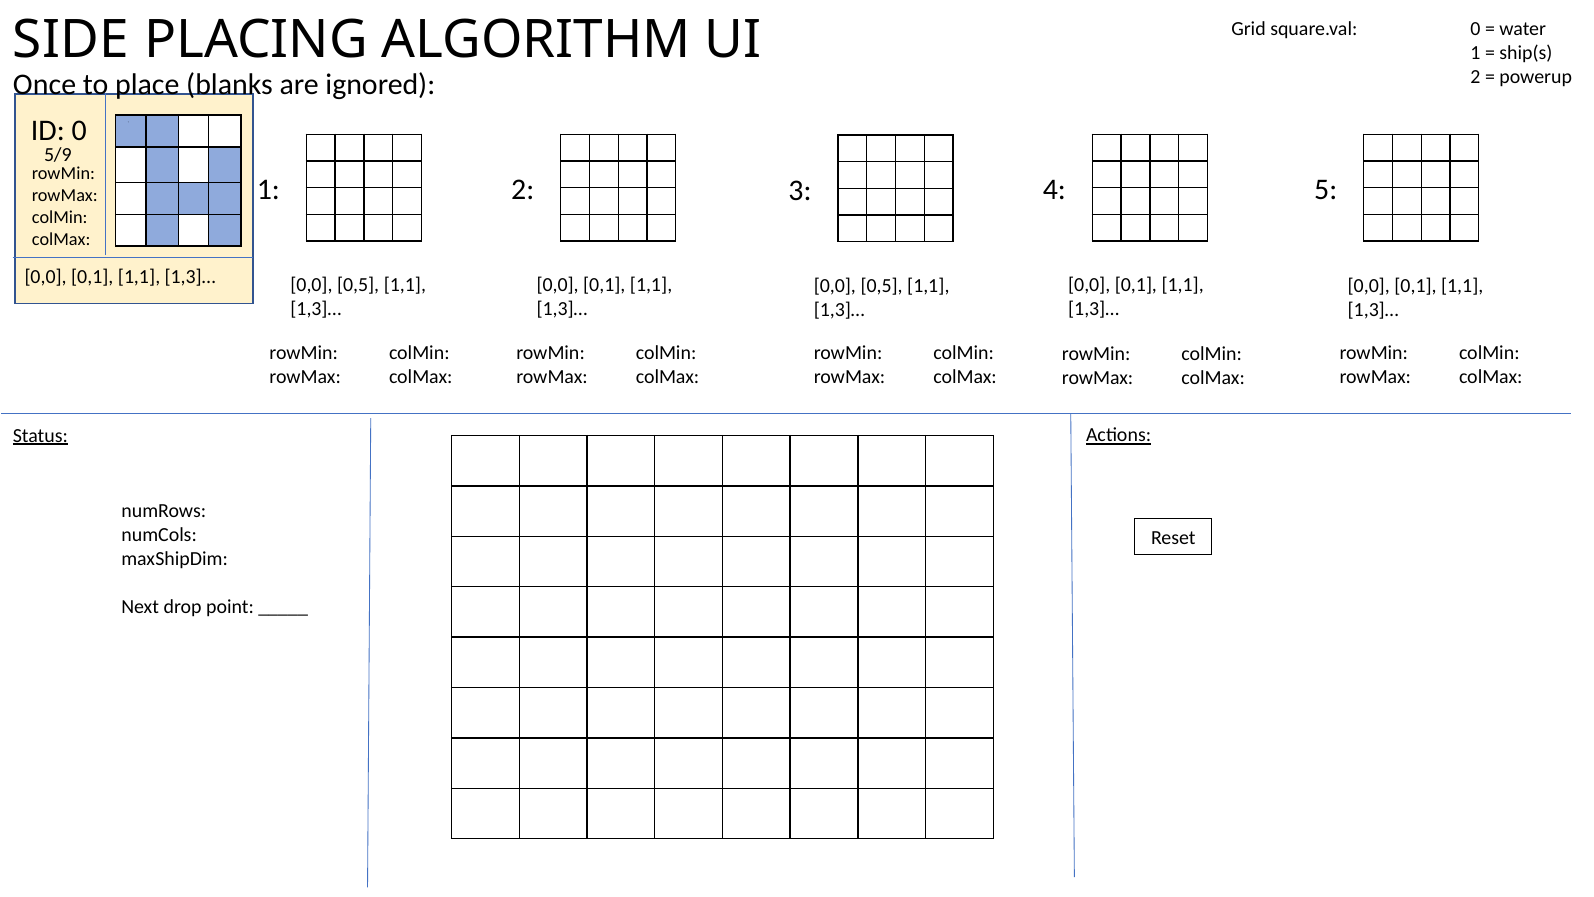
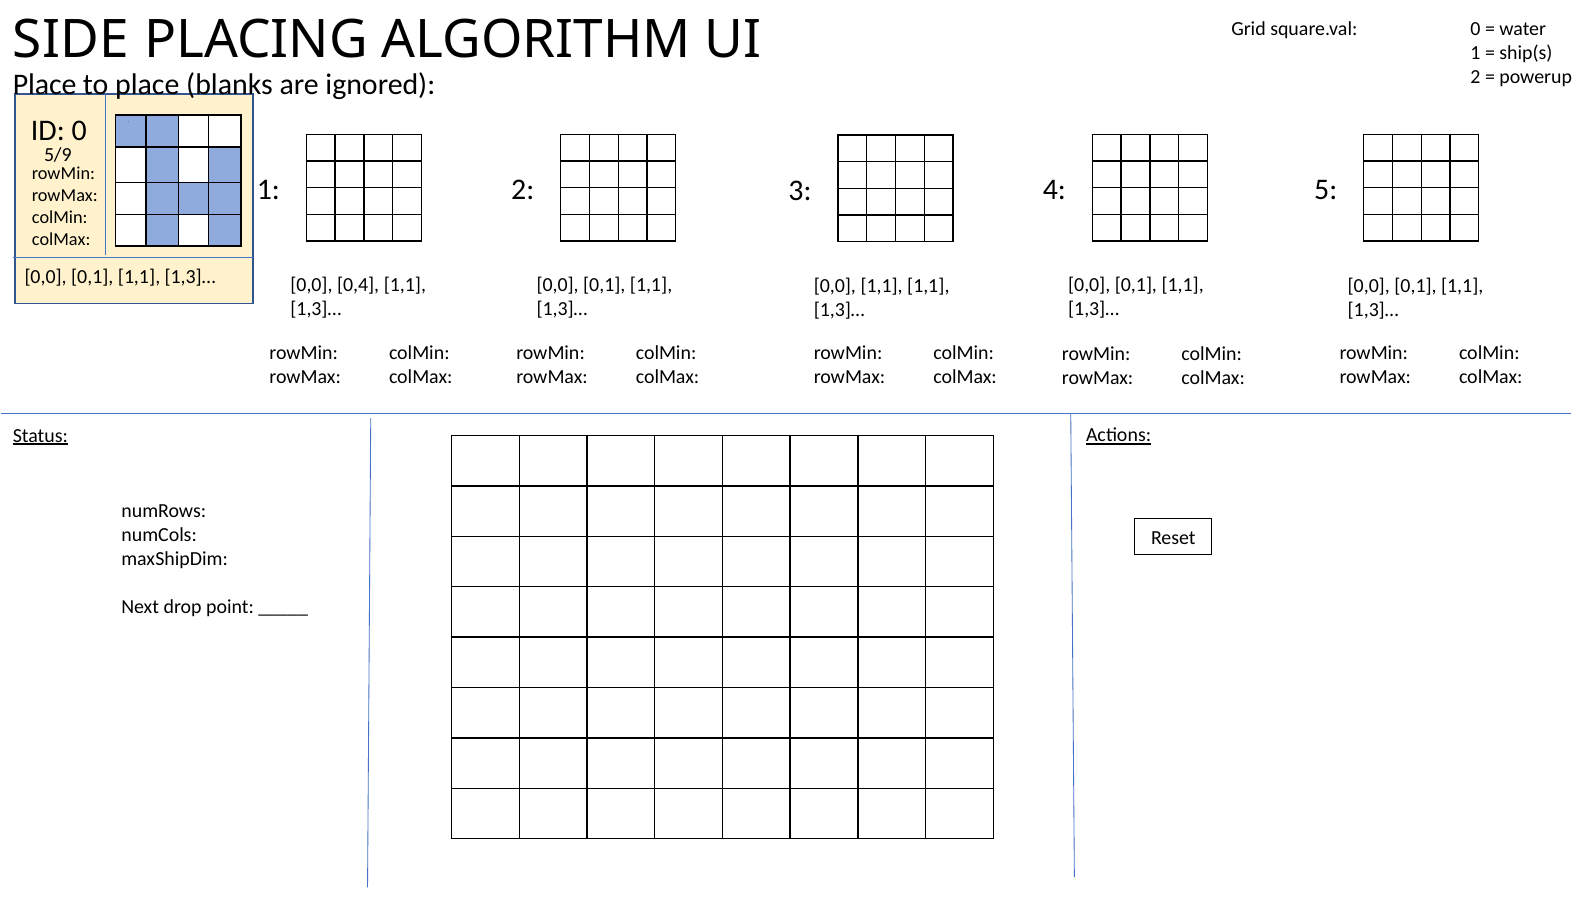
Once: Once -> Place (45, 84)
0,5: 0,5 -> 0,4 (358, 285)
0,5: 0,5 -> 1,1 (882, 286)
